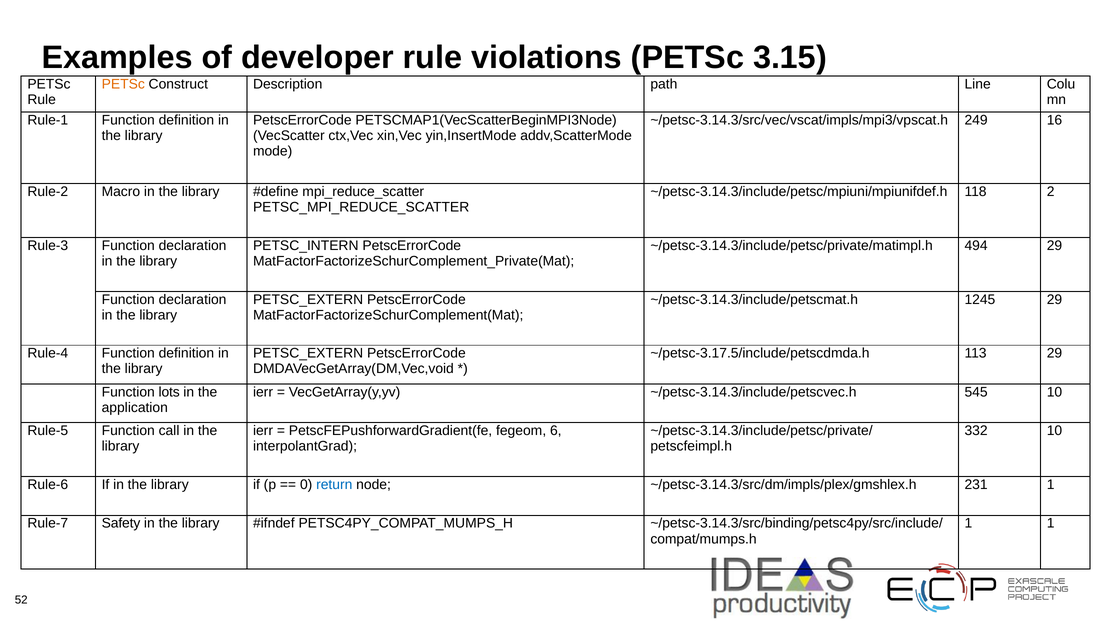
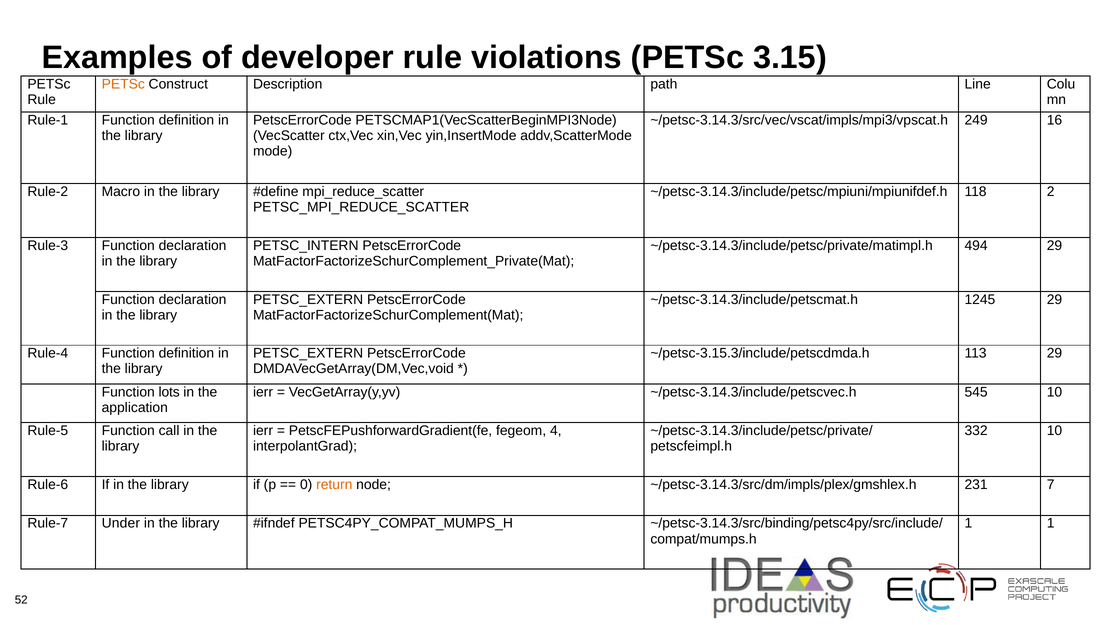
~/petsc-3.17.5/include/petscdmda.h: ~/petsc-3.17.5/include/petscdmda.h -> ~/petsc-3.15.3/include/petscdmda.h (760, 353)
6: 6 -> 4 (556, 431)
return colour: blue -> orange (334, 485)
231 1: 1 -> 7 (1051, 485)
Safety: Safety -> Under (121, 523)
